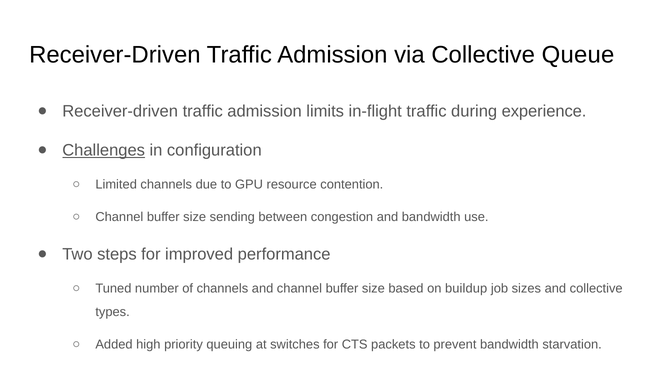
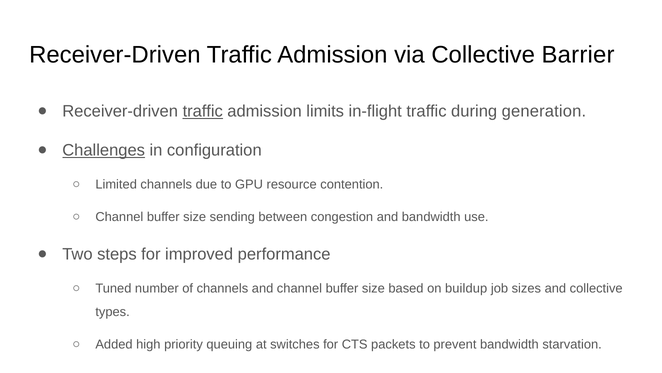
Queue: Queue -> Barrier (578, 55)
traffic underline: none -> present (203, 111)
experience: experience -> generation (544, 111)
